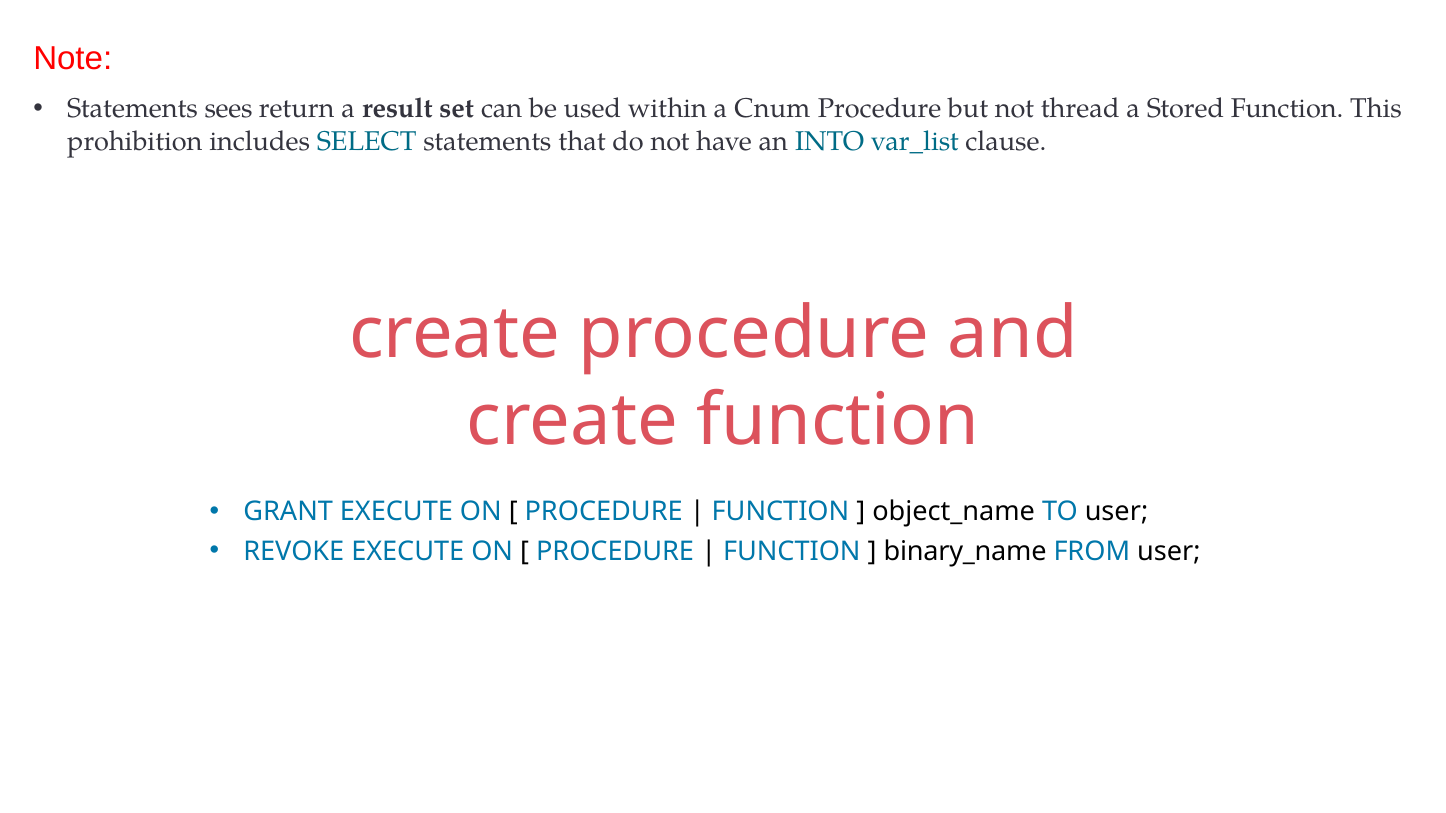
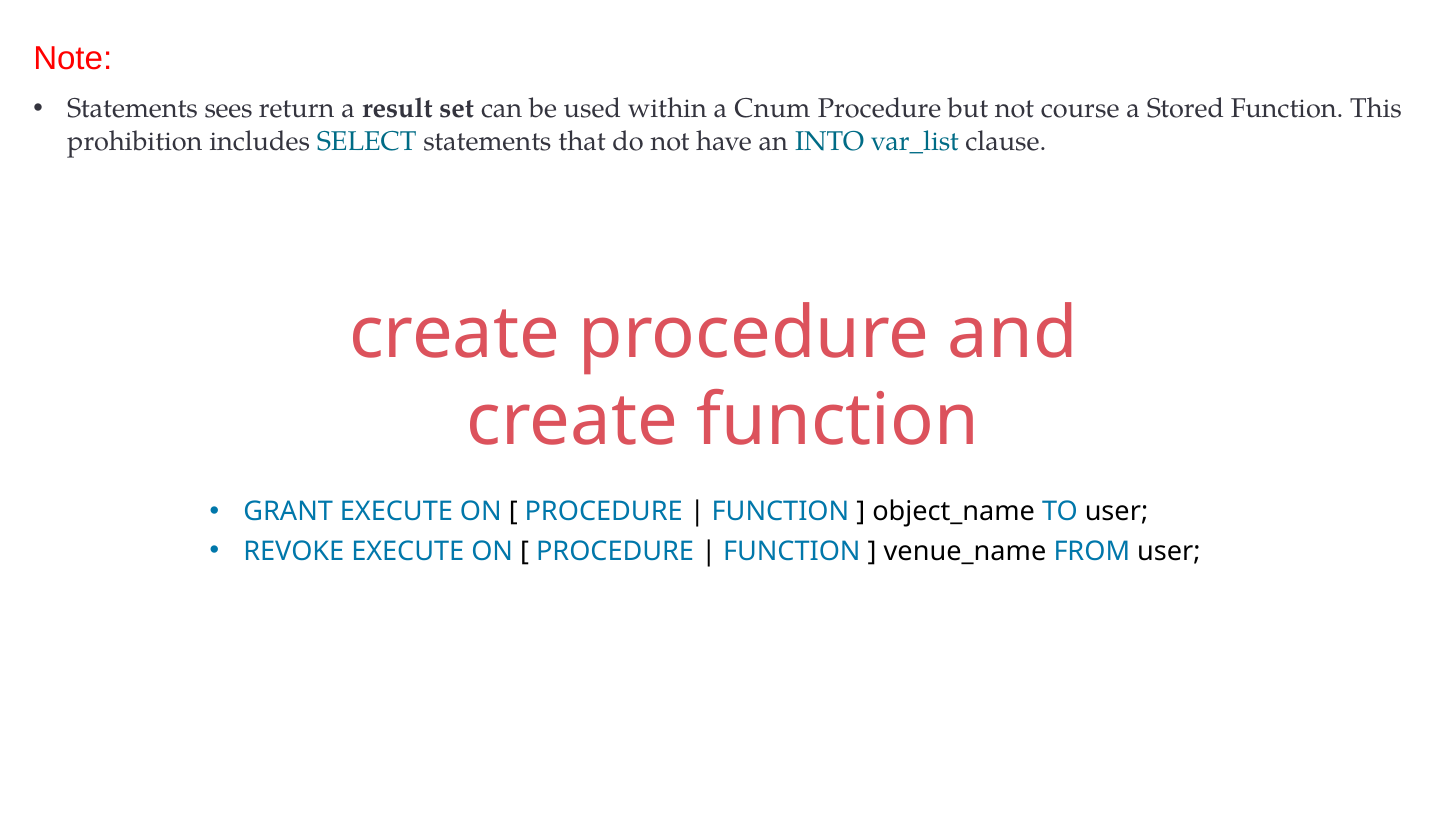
thread: thread -> course (1080, 109)
binary_name: binary_name -> venue_name (965, 552)
